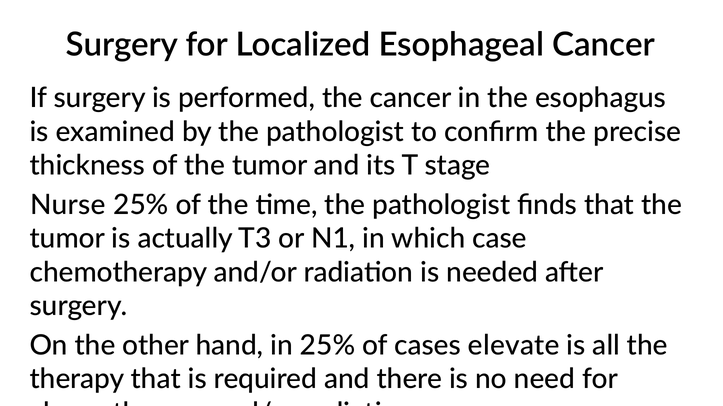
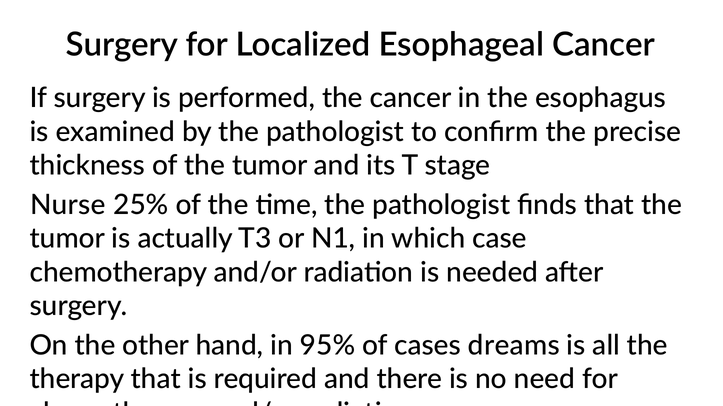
in 25%: 25% -> 95% (328, 346)
elevate: elevate -> dreams (514, 346)
